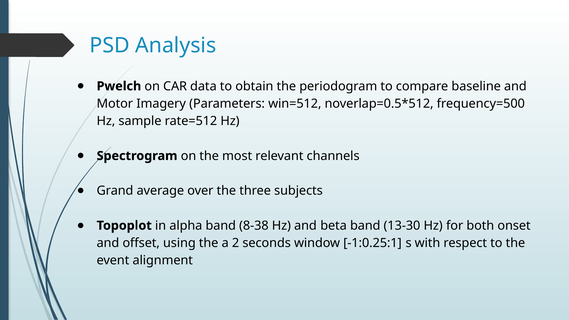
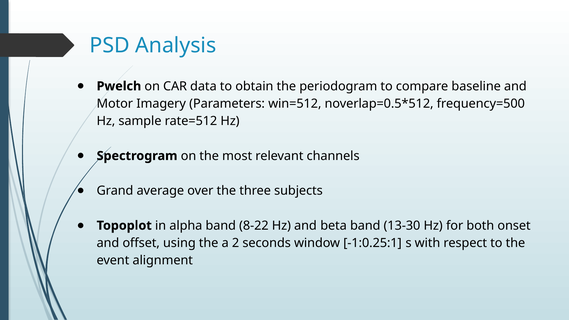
8-38: 8-38 -> 8-22 (254, 226)
